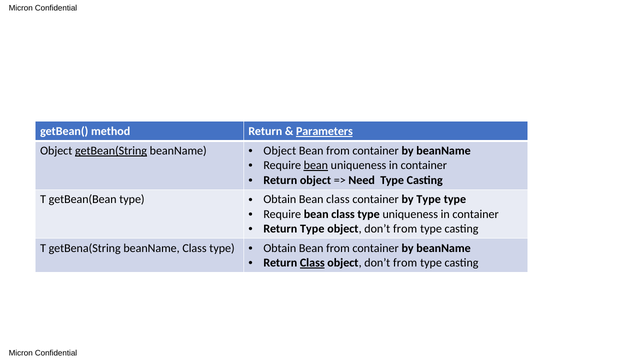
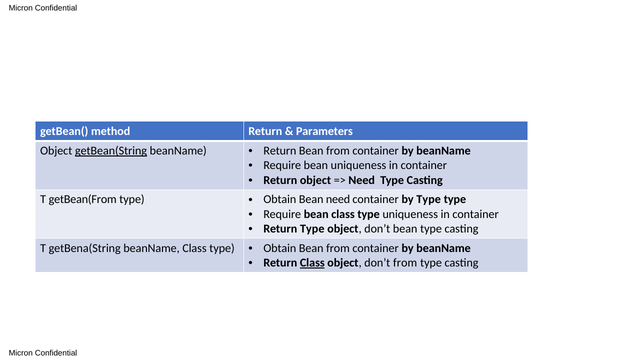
Parameters underline: present -> none (324, 131)
Object: Object -> Return (280, 151)
bean underline: present -> none (316, 165)
getBean(Bean: getBean(Bean -> getBean(From (83, 200)
Obtain Bean class: class -> need (338, 200)
from: from -> bean (405, 229)
